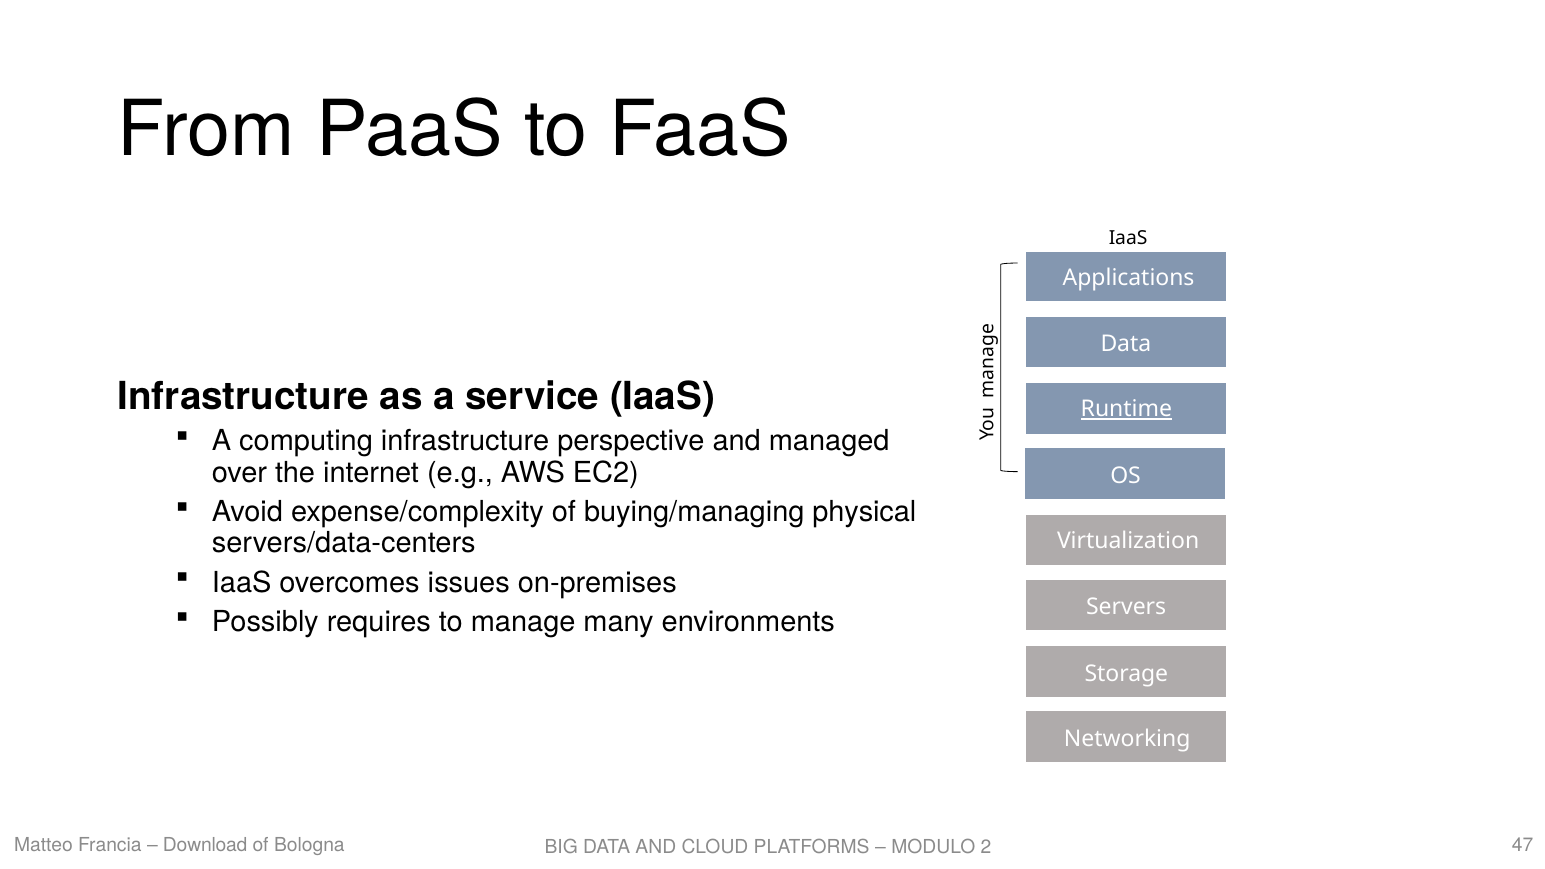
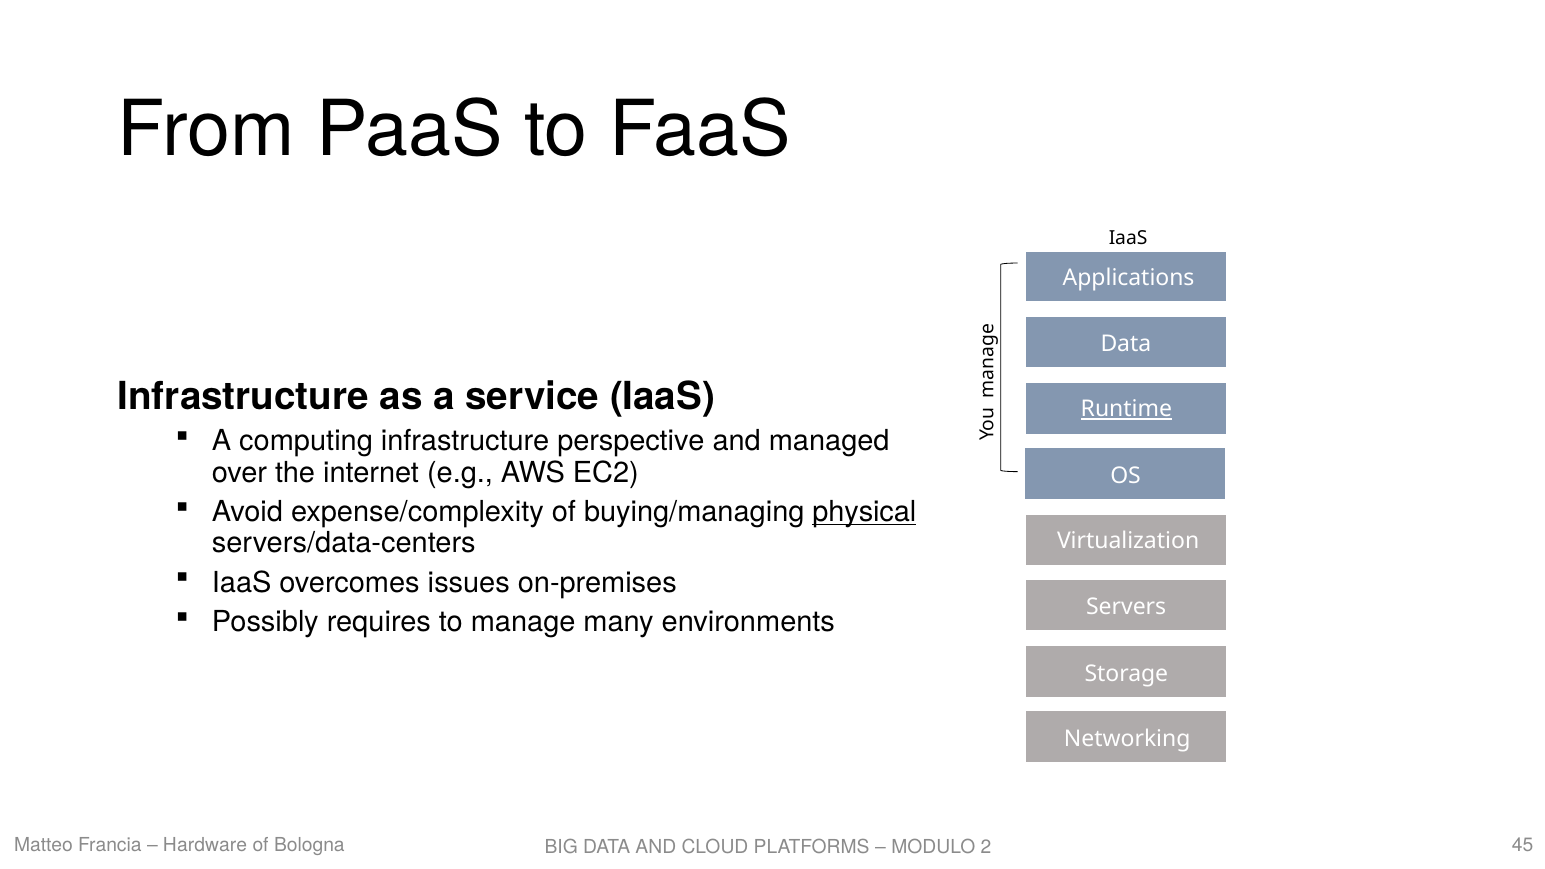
physical underline: none -> present (864, 512)
Download: Download -> Hardware (205, 845)
47: 47 -> 45 (1523, 845)
